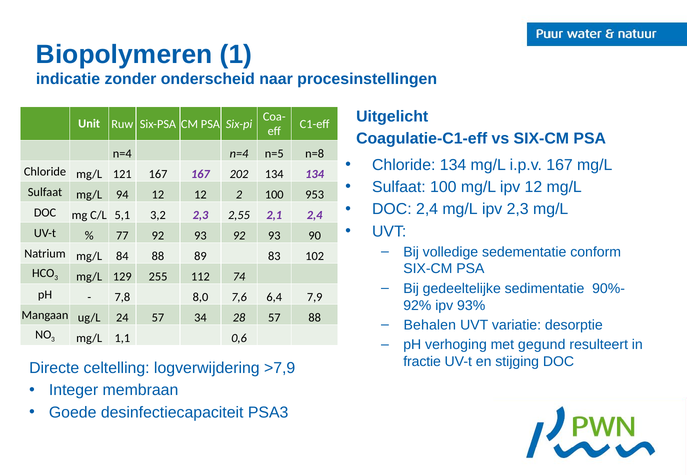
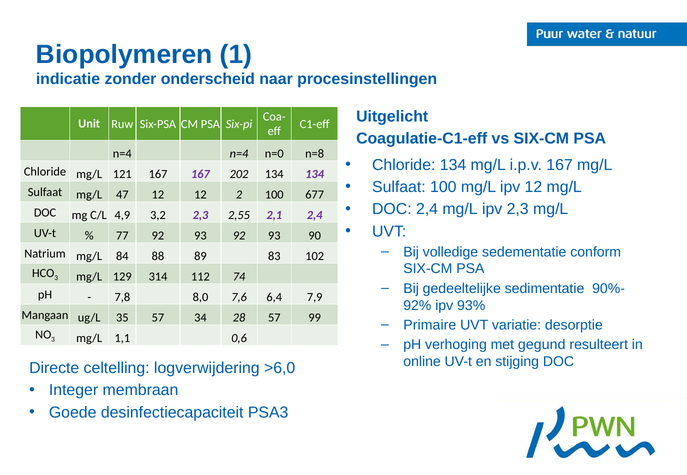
n=5: n=5 -> n=0 (274, 154)
94: 94 -> 47 (122, 195)
953: 953 -> 677 (315, 195)
5,1: 5,1 -> 4,9 (122, 215)
255: 255 -> 314 (158, 277)
24: 24 -> 35 (122, 318)
57 88: 88 -> 99 (315, 318)
Behalen: Behalen -> Primaire (430, 326)
fractie: fractie -> online (422, 362)
>7,9: >7,9 -> >6,0 (280, 368)
